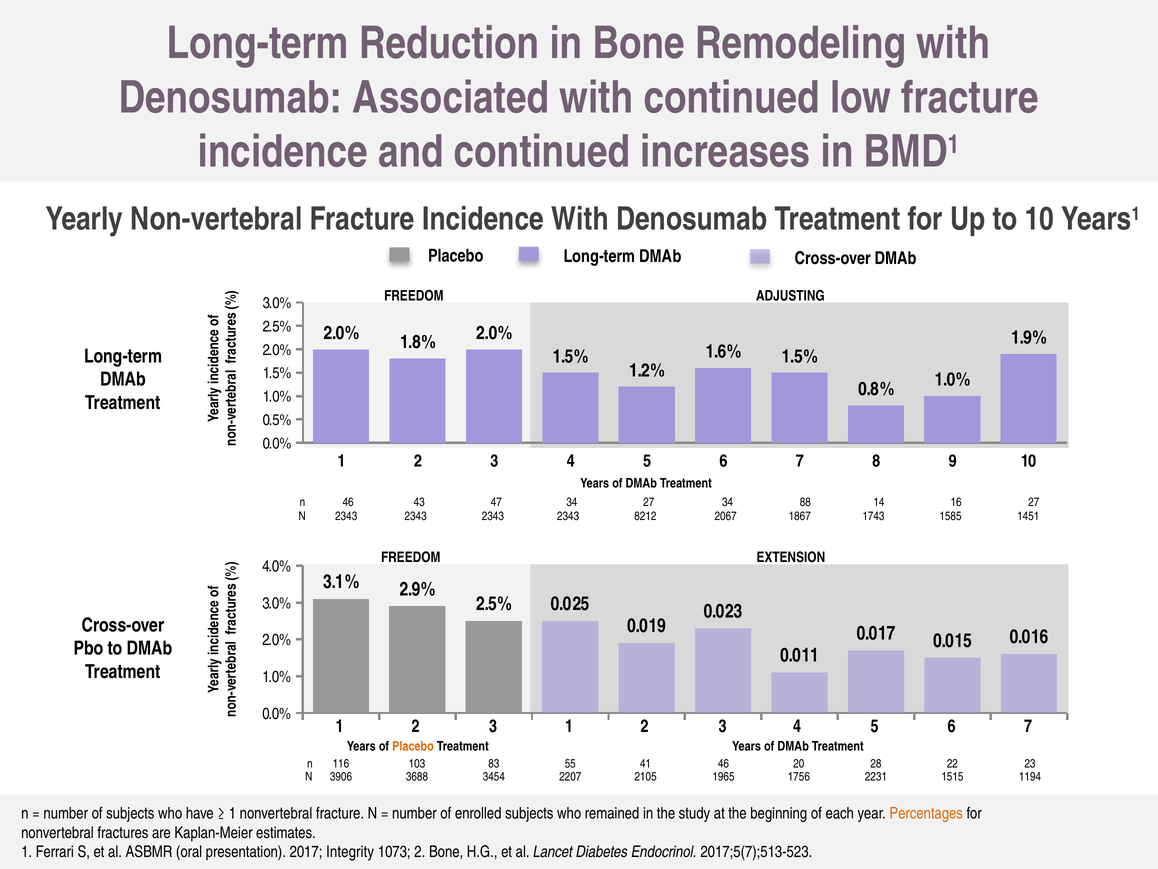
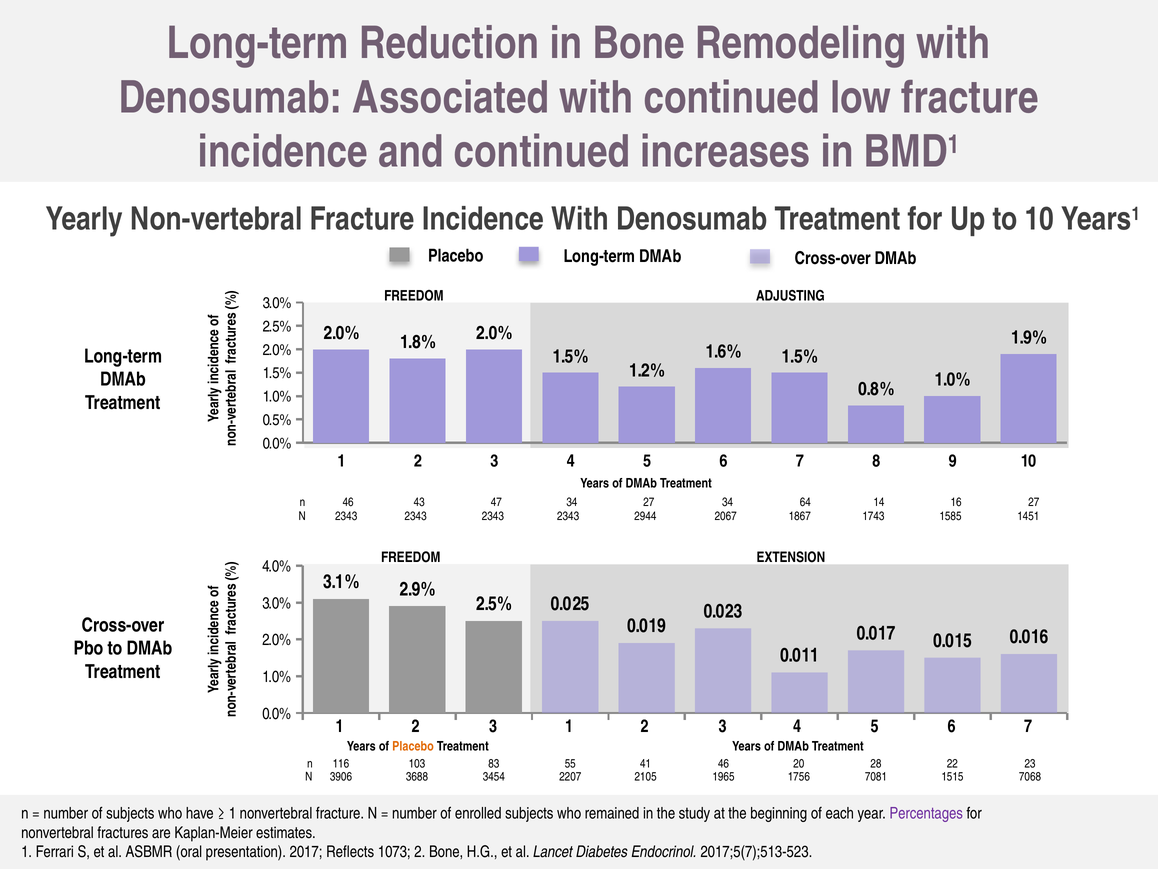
88: 88 -> 64 (805, 502)
8212: 8212 -> 2944 (645, 516)
2231: 2231 -> 7081 (876, 777)
1194: 1194 -> 7068 (1030, 777)
Percentages colour: orange -> purple (926, 813)
Integrity: Integrity -> Reflects (350, 852)
